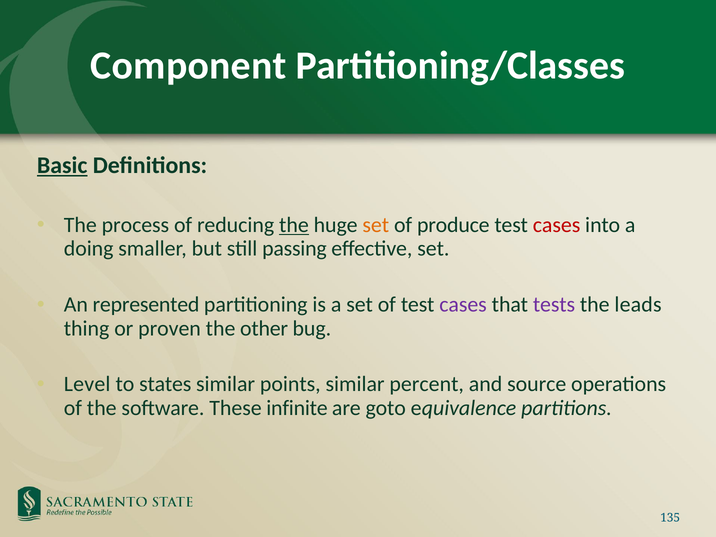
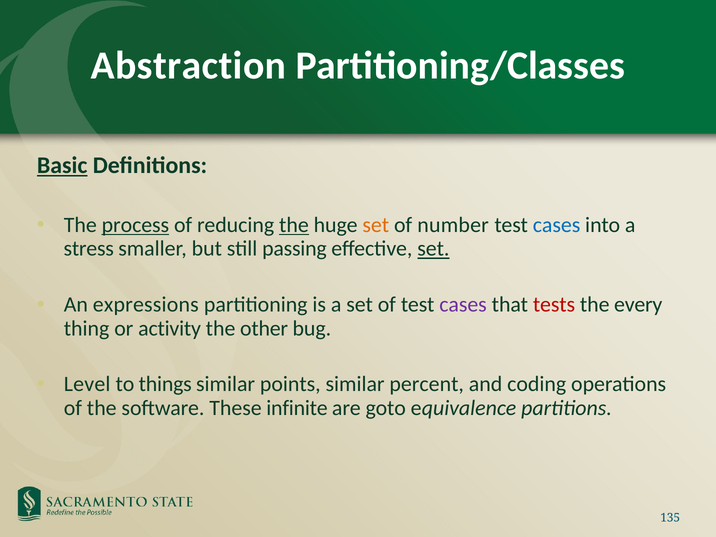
Component: Component -> Abstraction (188, 65)
process underline: none -> present (135, 225)
produce: produce -> number (453, 225)
cases colour: red -> blue (557, 225)
doing: doing -> stress (89, 249)
set underline: none -> present (433, 249)
represented: represented -> expressions (146, 305)
tests colour: purple -> red (554, 305)
leads: leads -> every (638, 305)
proven: proven -> activity (170, 328)
states: states -> things (165, 384)
source: source -> coding (537, 384)
